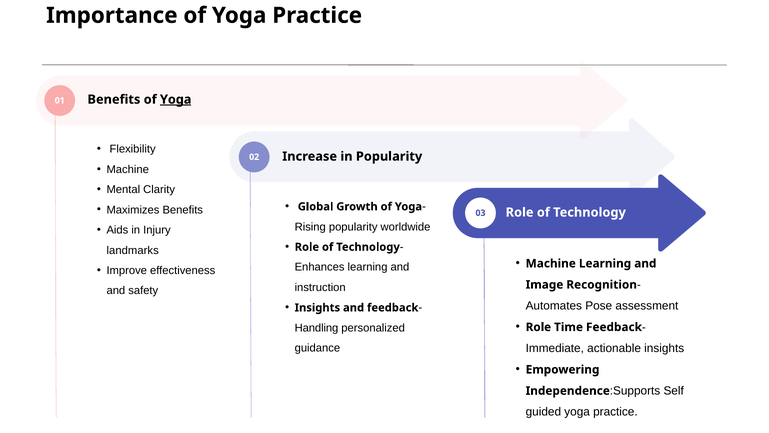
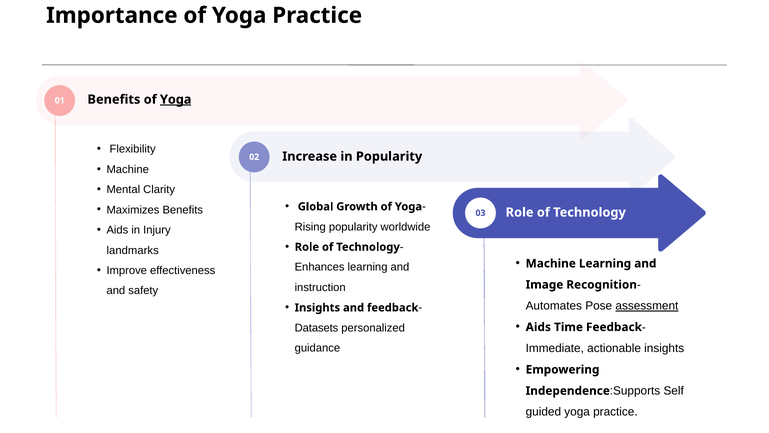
assessment underline: none -> present (647, 306)
Role: Role -> Aids (538, 327)
Handling: Handling -> Datasets (317, 328)
